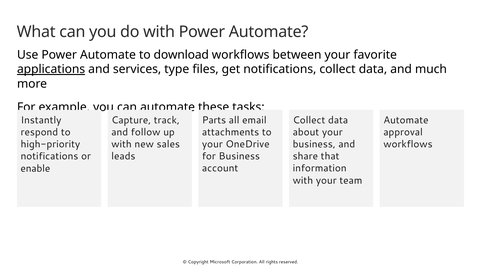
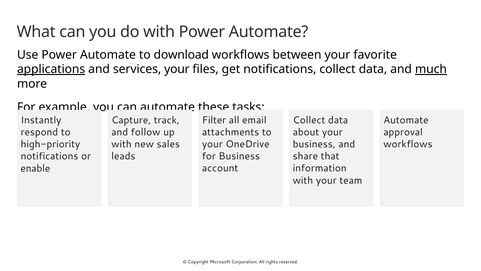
services type: type -> your (177, 69)
much underline: none -> present (431, 69)
Parts: Parts -> Filter (214, 120)
